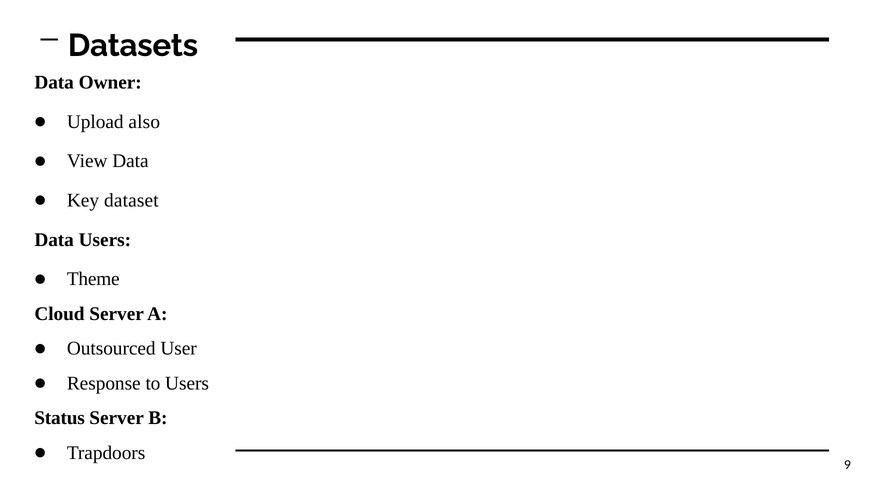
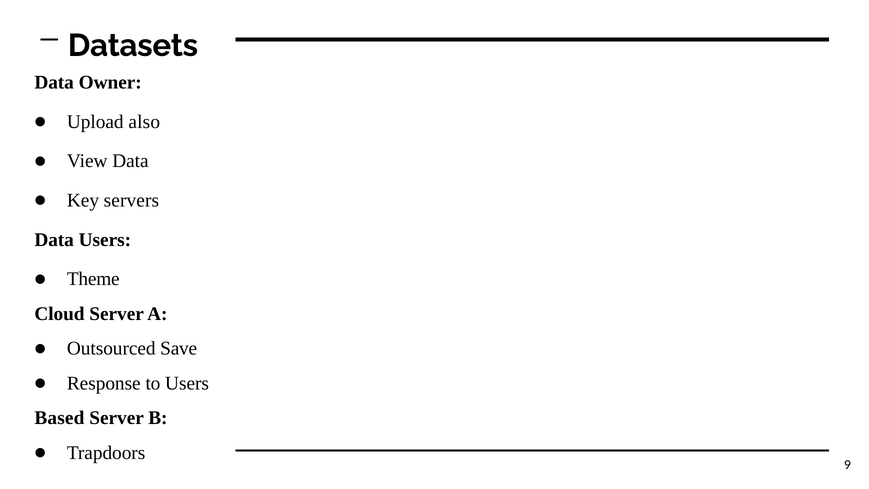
dataset: dataset -> servers (131, 200)
User: User -> Save (179, 348)
Status: Status -> Based (59, 418)
